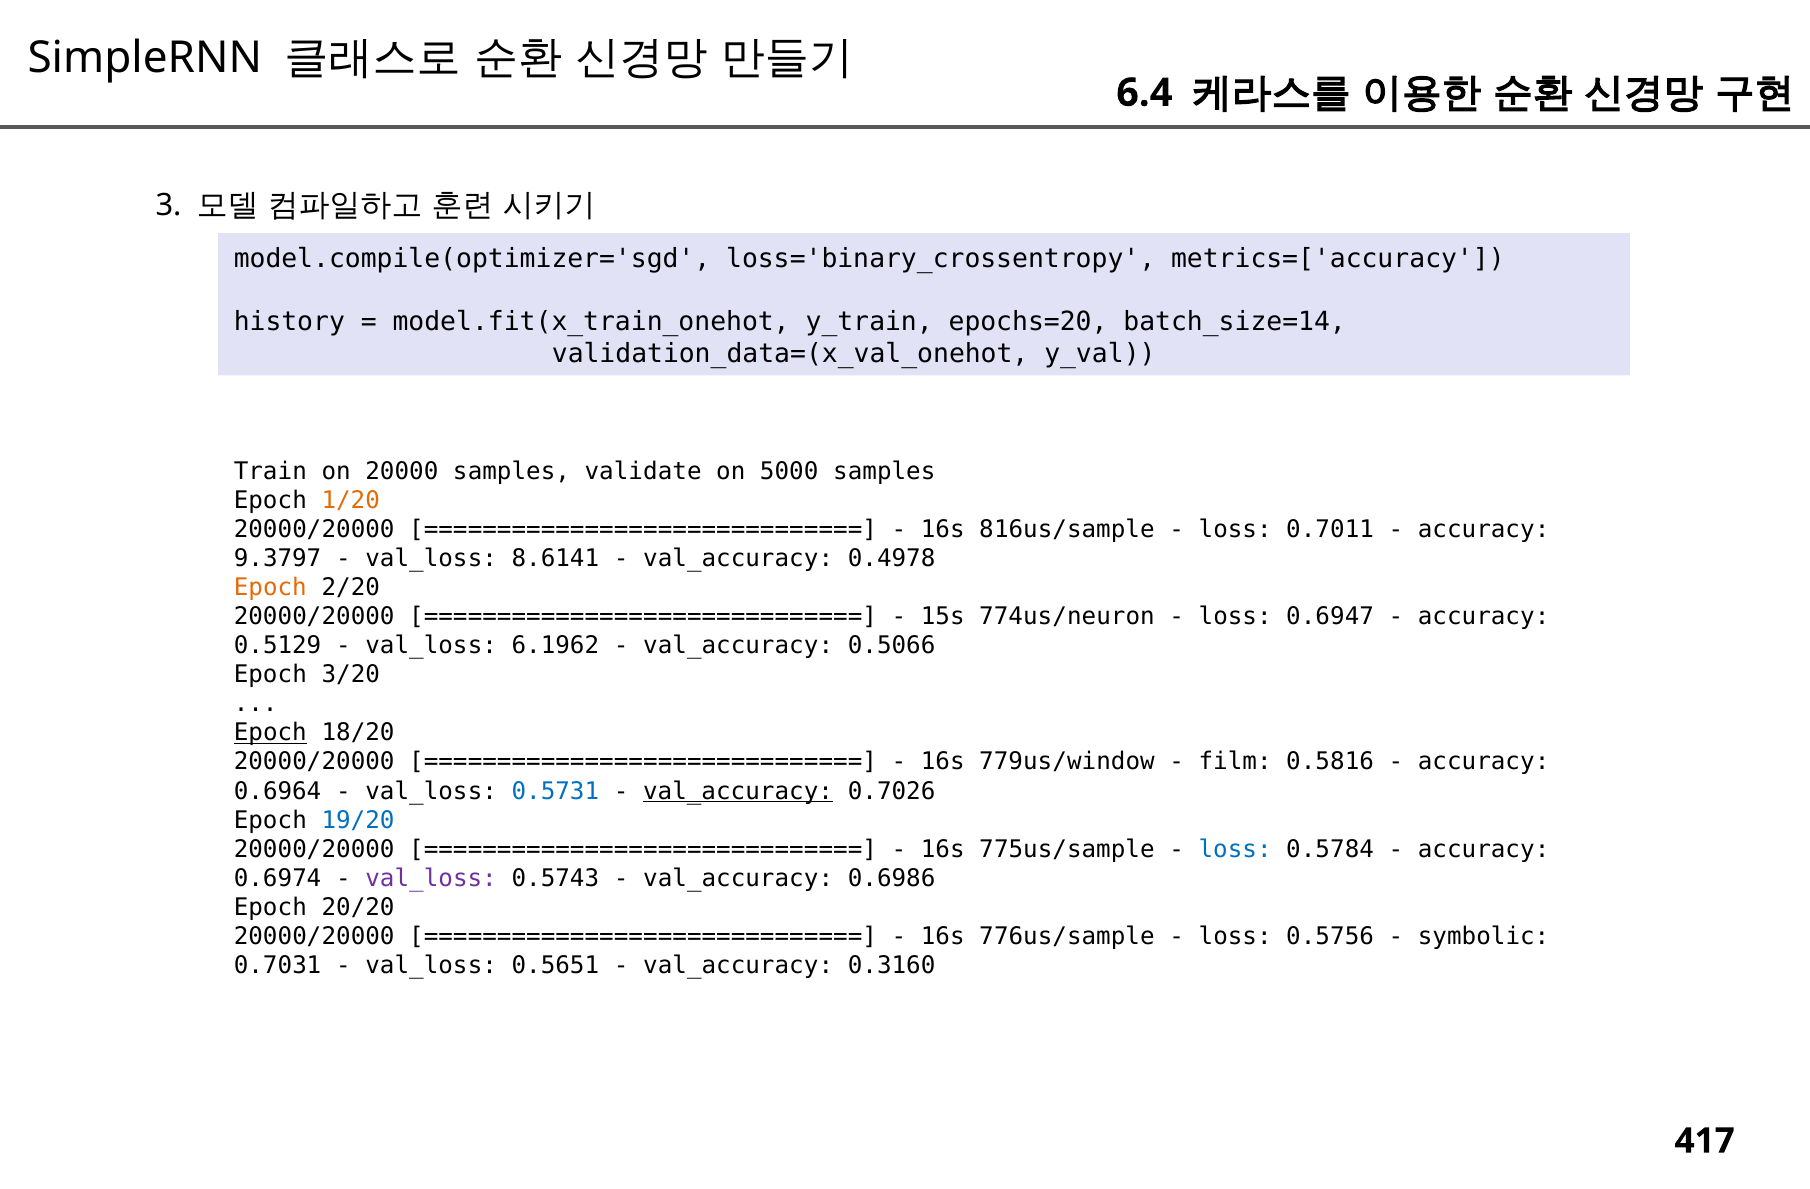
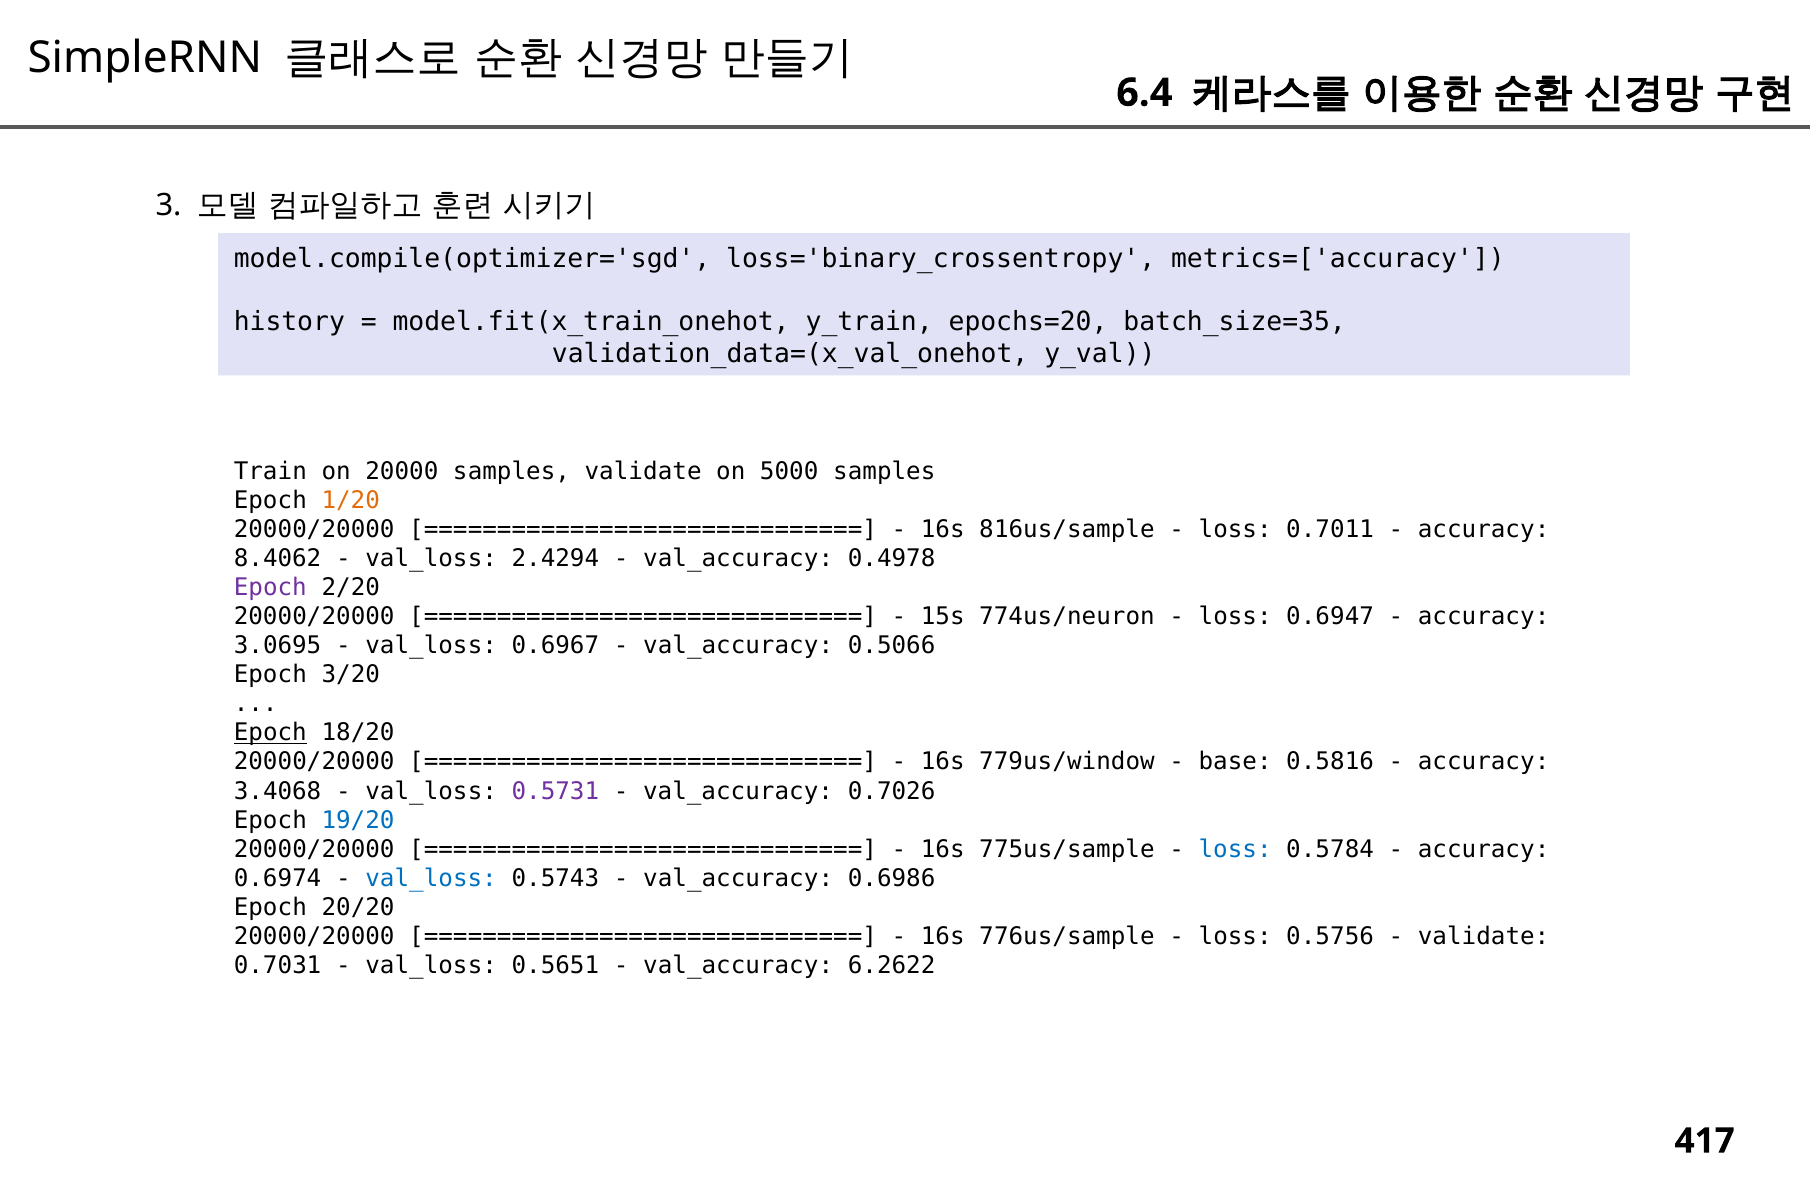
batch_size=14: batch_size=14 -> batch_size=35 (1235, 322)
9.3797: 9.3797 -> 8.4062 (278, 558)
8.6141: 8.6141 -> 2.4294 (555, 558)
Epoch colour: orange -> purple (270, 587)
0.5129: 0.5129 -> 3.0695 (278, 646)
6.1962: 6.1962 -> 0.6967 (555, 646)
film: film -> base (1235, 762)
0.6964: 0.6964 -> 3.4068 (278, 791)
0.5731 colour: blue -> purple (555, 791)
val_accuracy underline: present -> none (738, 791)
val_loss colour: purple -> blue (431, 878)
symbolic: symbolic -> validate (1484, 936)
0.3160: 0.3160 -> 6.2622 (892, 965)
